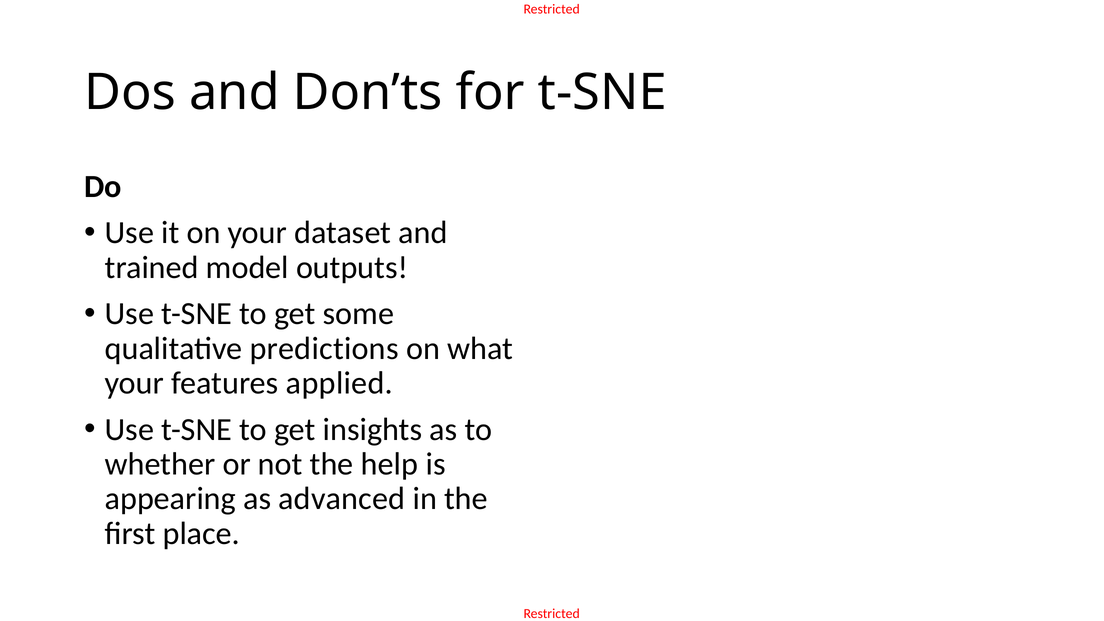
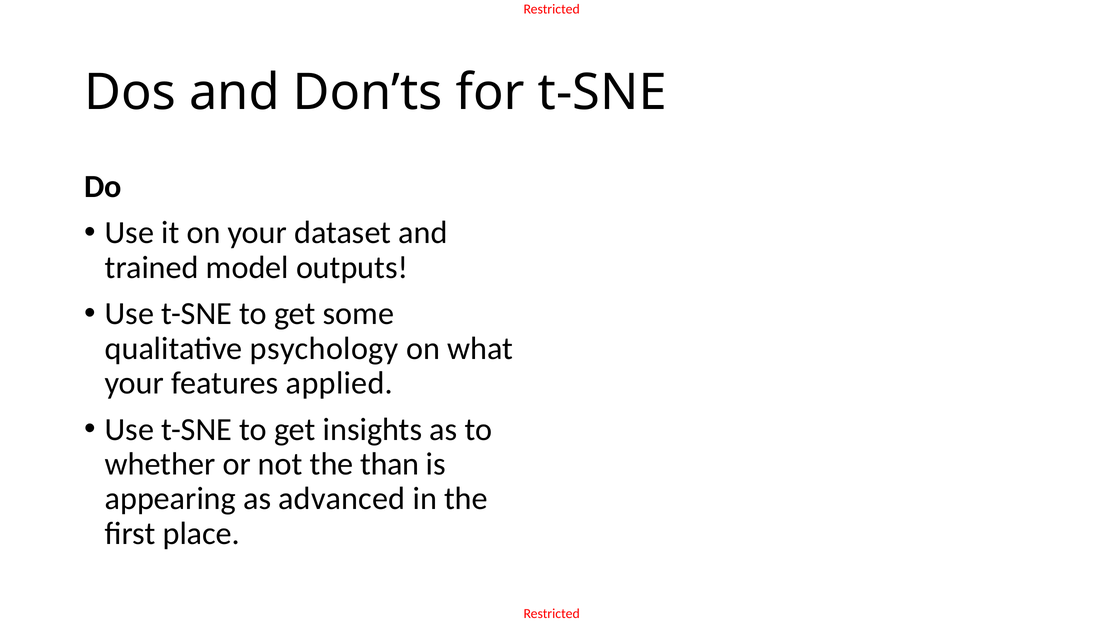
predictions: predictions -> psychology (324, 348)
help: help -> than (390, 464)
